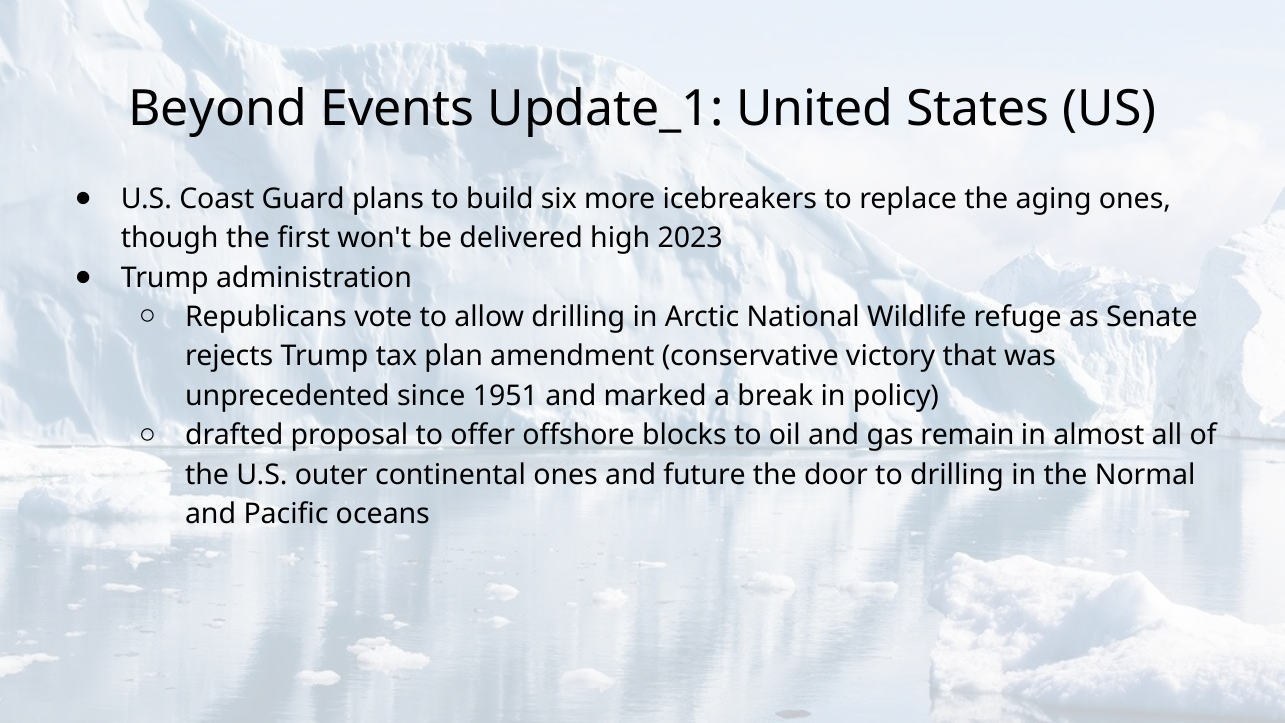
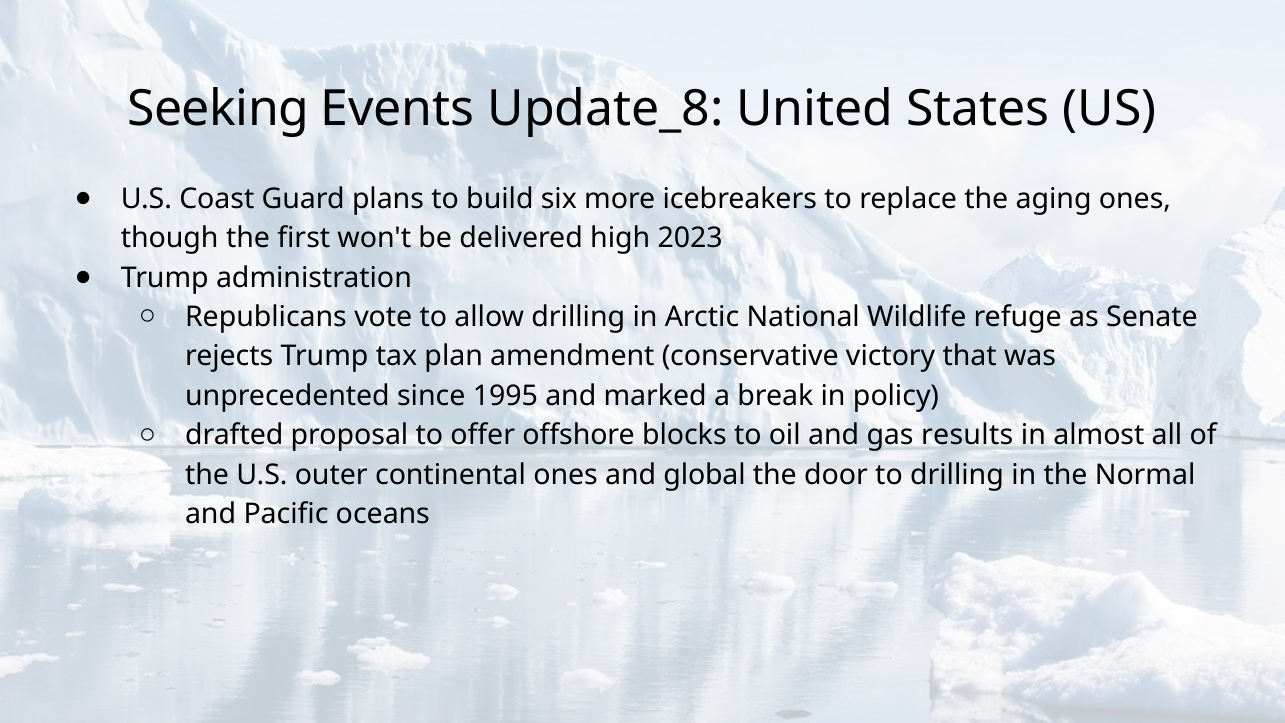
Beyond: Beyond -> Seeking (218, 109)
Update_1: Update_1 -> Update_8 (606, 109)
1951: 1951 -> 1995 (505, 396)
remain: remain -> results (967, 435)
future: future -> global (705, 475)
